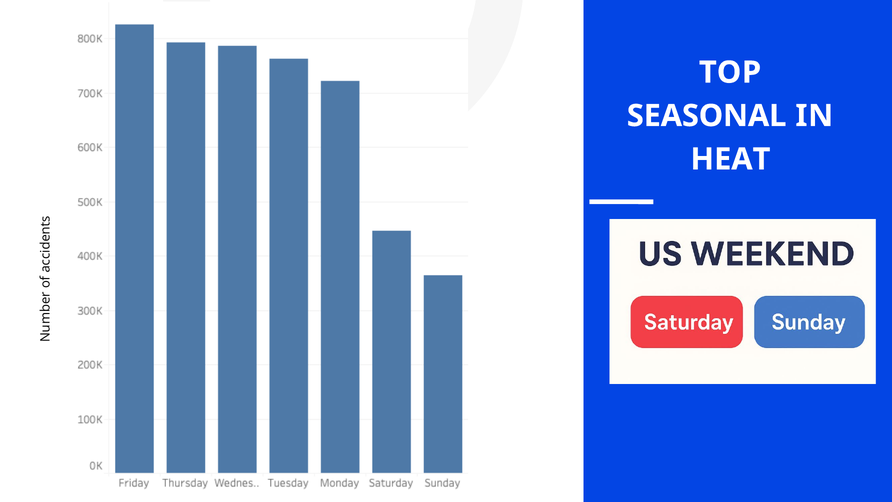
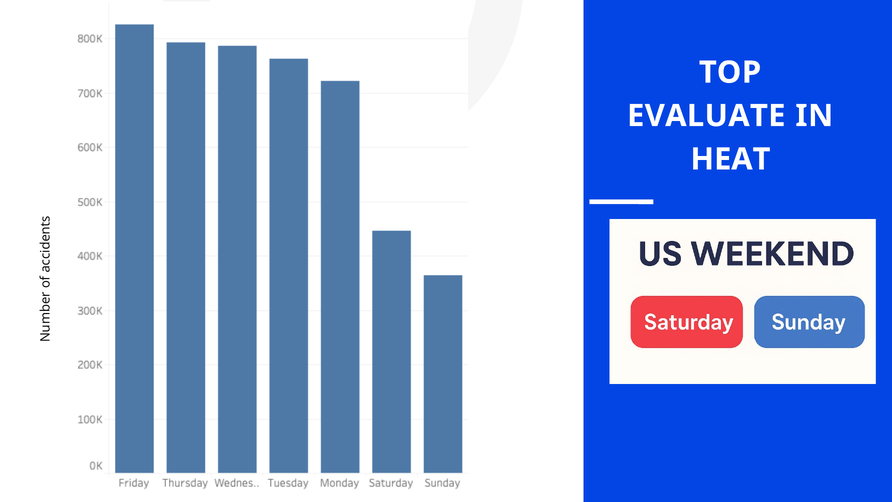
SEASONAL: SEASONAL -> EVALUATE (706, 116)
